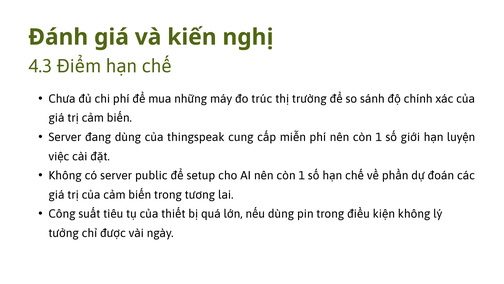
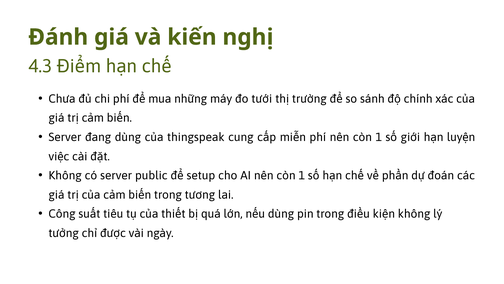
trúc: trúc -> tưới (262, 99)
